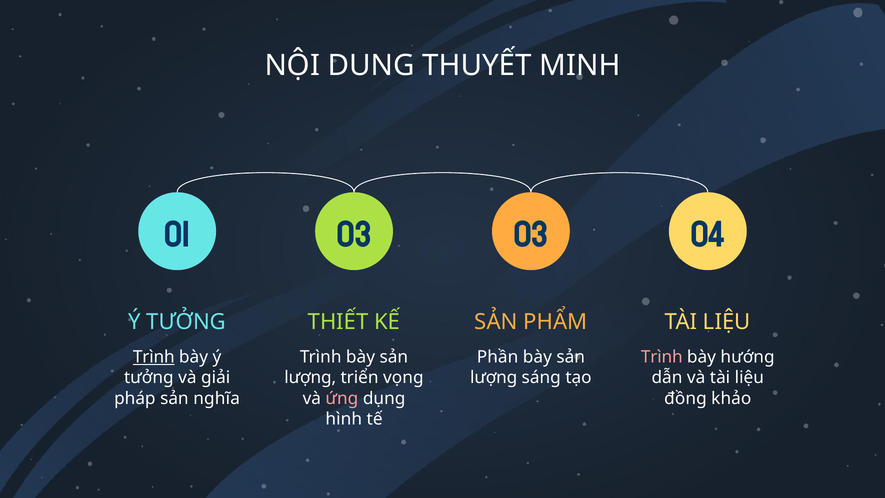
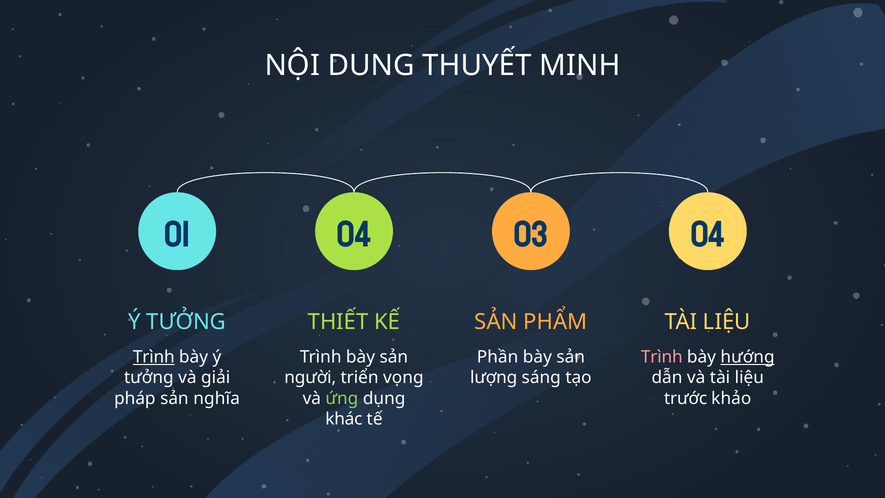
01 03: 03 -> 04 (354, 234)
hướng underline: none -> present (748, 357)
lượng: lượng -> người (310, 378)
ứng colour: pink -> light green (342, 398)
đồng: đồng -> trước (686, 398)
hình: hình -> khác (344, 419)
